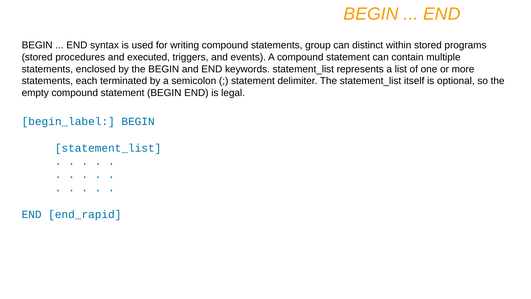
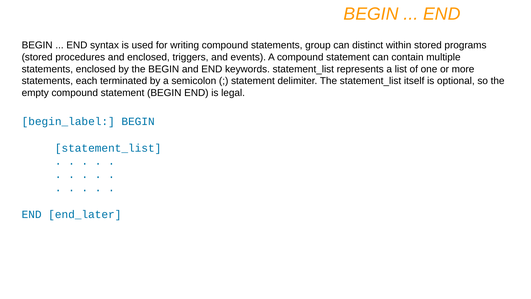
and executed: executed -> enclosed (148, 57)
end_rapid: end_rapid -> end_later (85, 214)
